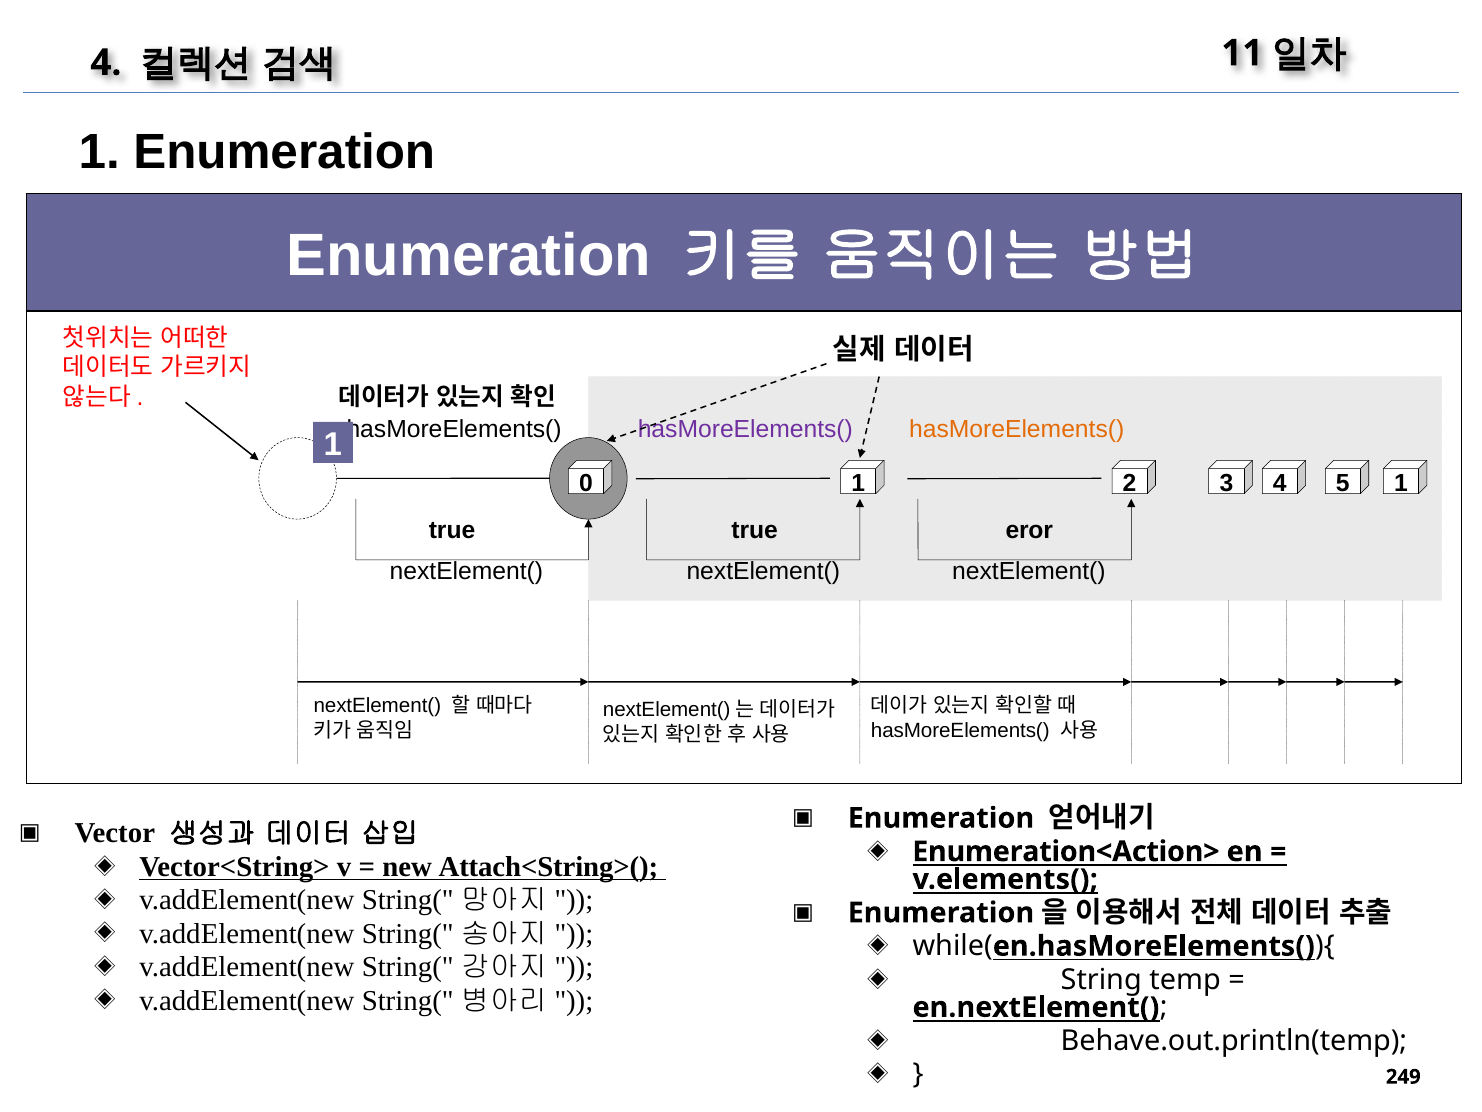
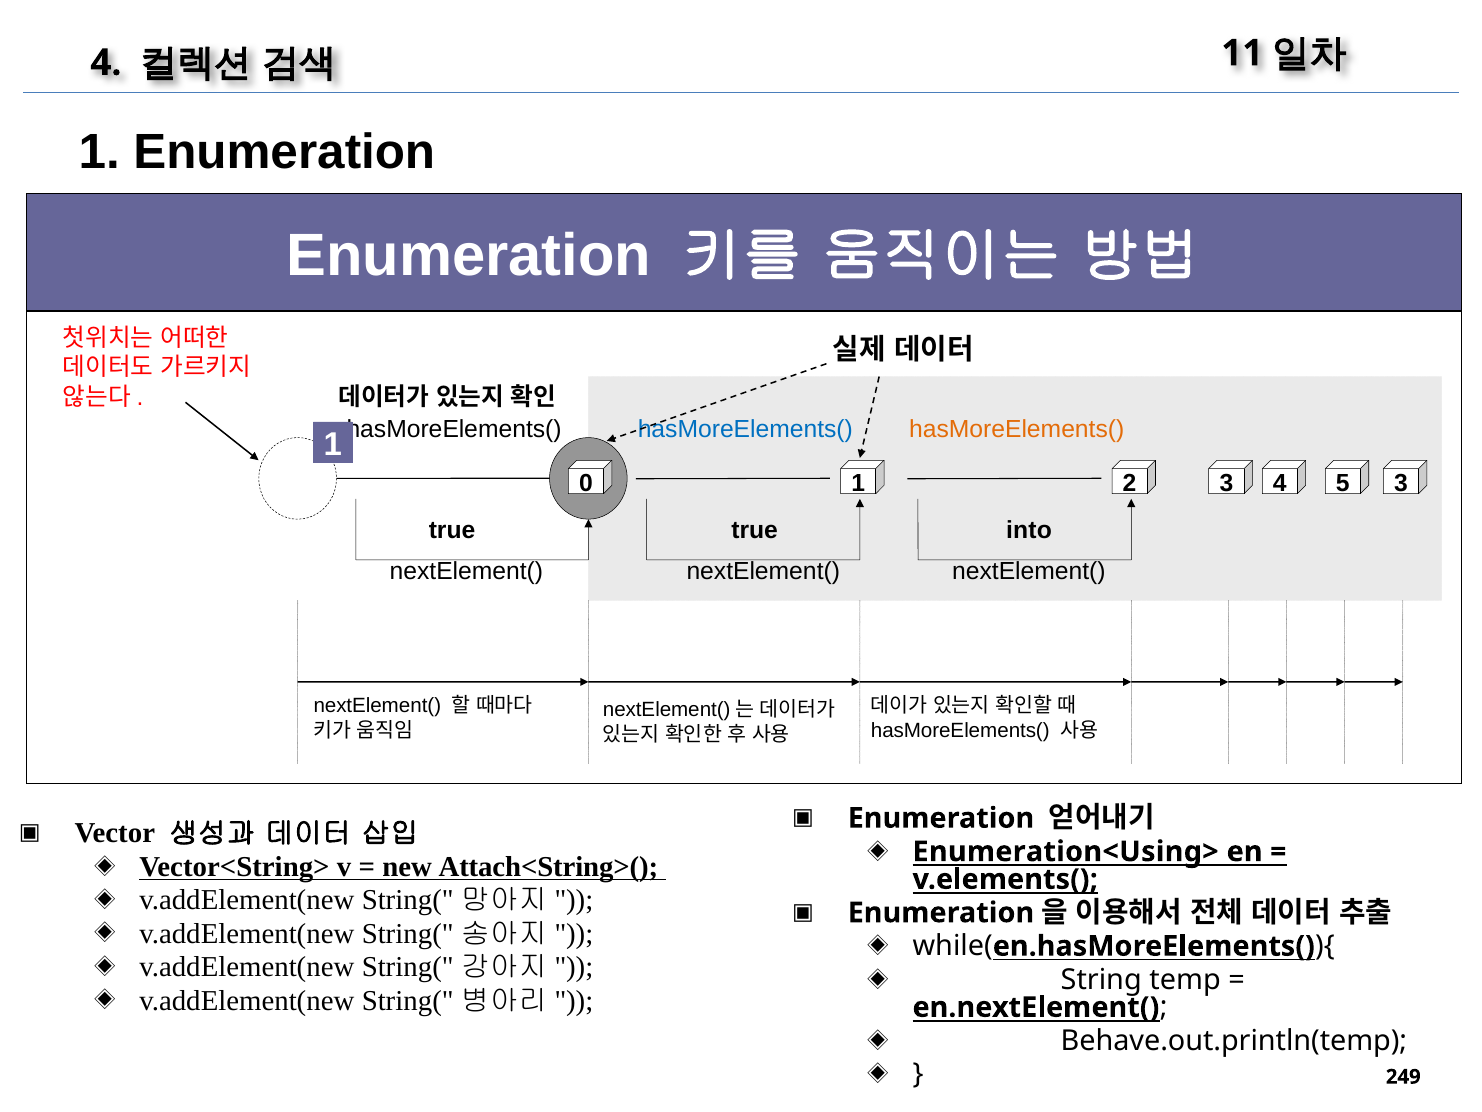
hasMoreElements( colour: purple -> blue (745, 429)
3 1: 1 -> 3 (1401, 483)
eror: eror -> into (1029, 530)
Enumeration<Action>: Enumeration<Action> -> Enumeration<Using> (1066, 851)
